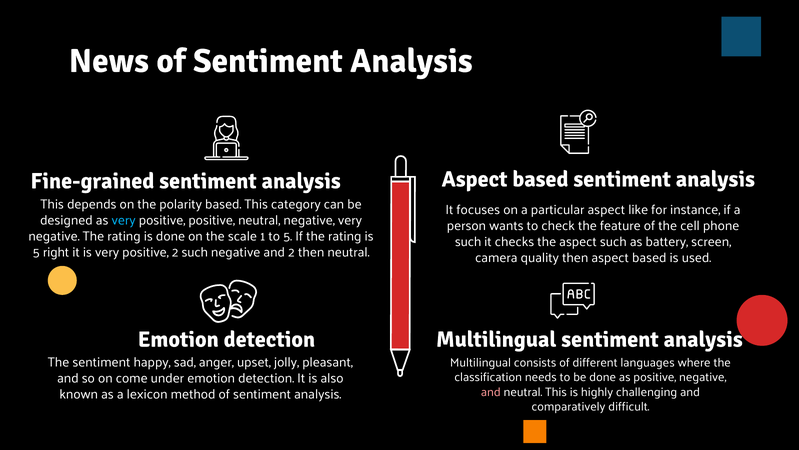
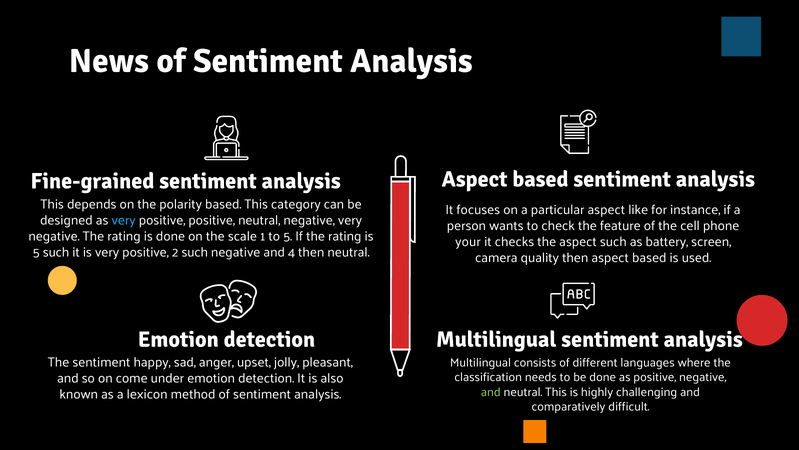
such: such -> your (468, 241)
5 right: right -> such (56, 252)
and 2: 2 -> 4 (292, 252)
and colour: pink -> light green (491, 392)
